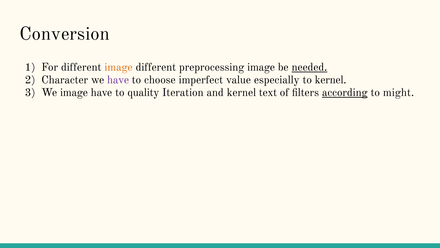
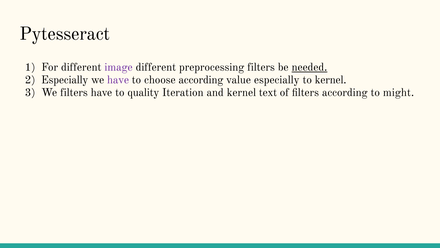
Conversion: Conversion -> Pytesseract (65, 34)
image colour: orange -> purple (119, 67)
preprocessing image: image -> filters (261, 67)
Character: Character -> Especially (65, 80)
choose imperfect: imperfect -> according (201, 80)
We image: image -> filters (74, 92)
according underline: present -> none (345, 92)
